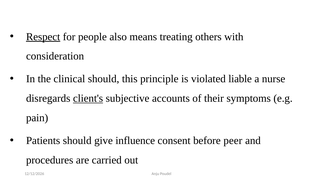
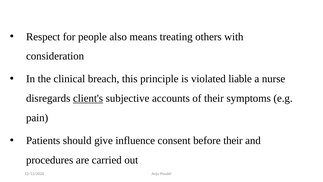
Respect underline: present -> none (43, 37)
clinical should: should -> breach (104, 79)
before peer: peer -> their (233, 140)
